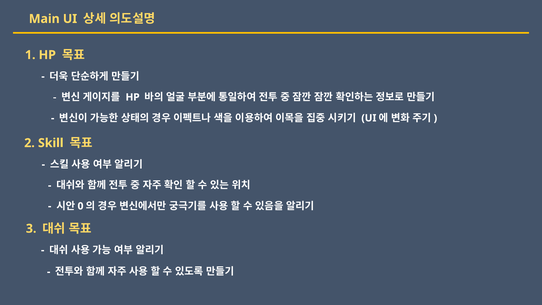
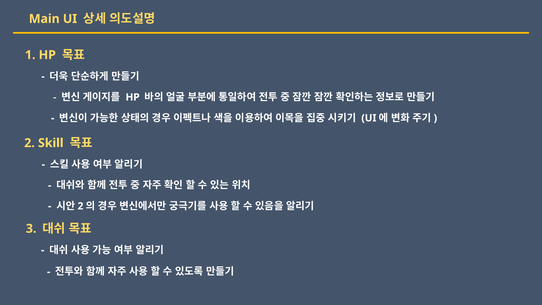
0: 0 -> 2 (81, 206)
